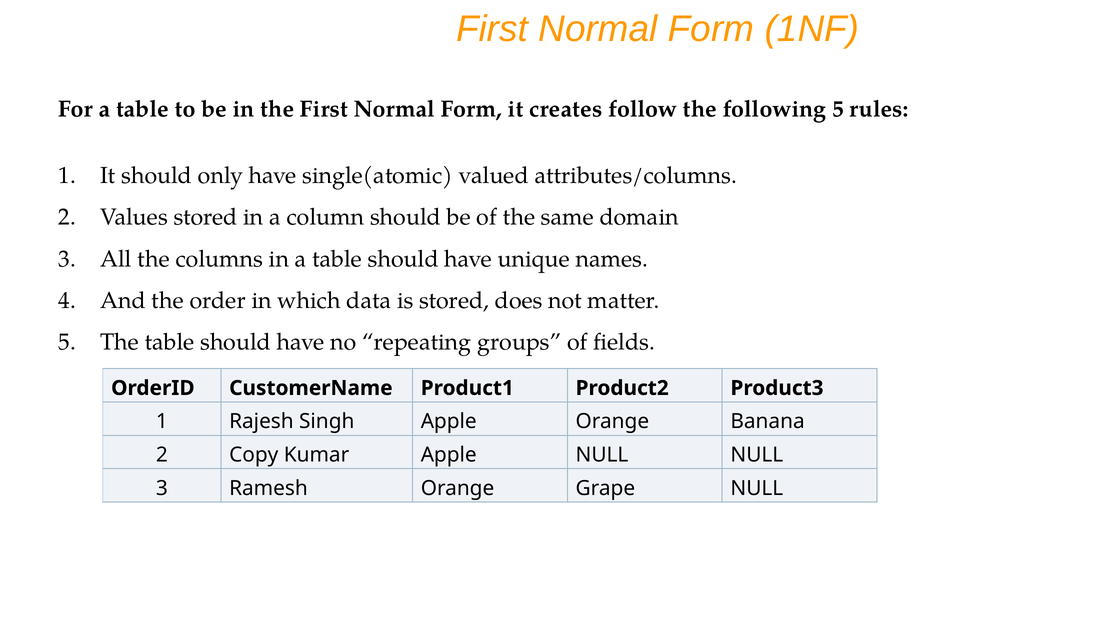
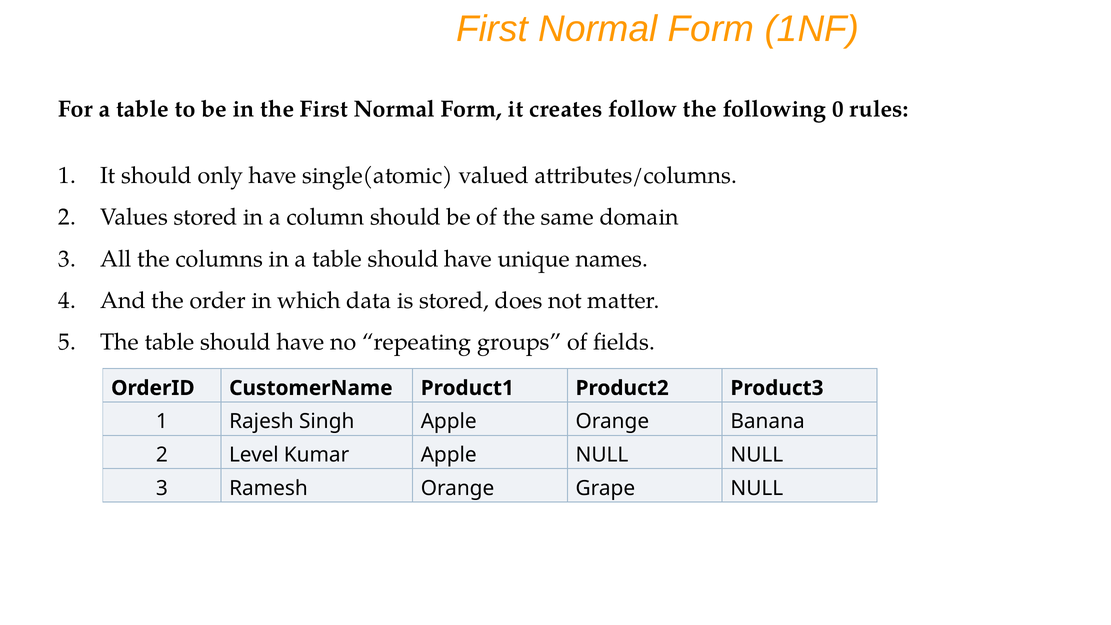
following 5: 5 -> 0 (838, 109)
Copy: Copy -> Level (254, 455)
